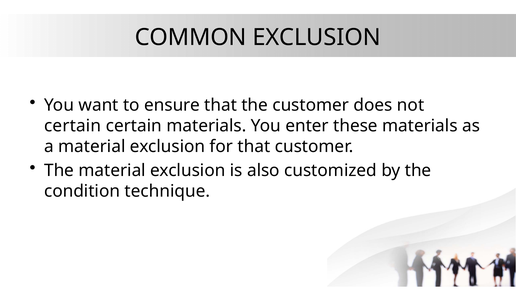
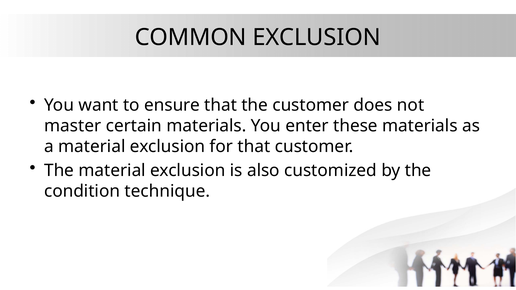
certain: certain -> master (73, 126)
